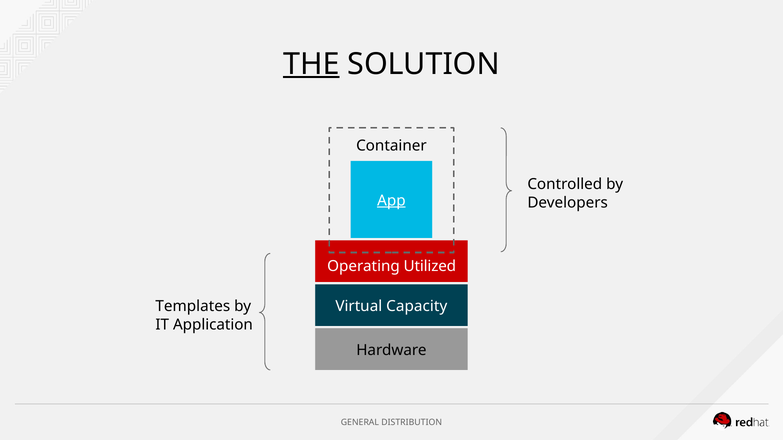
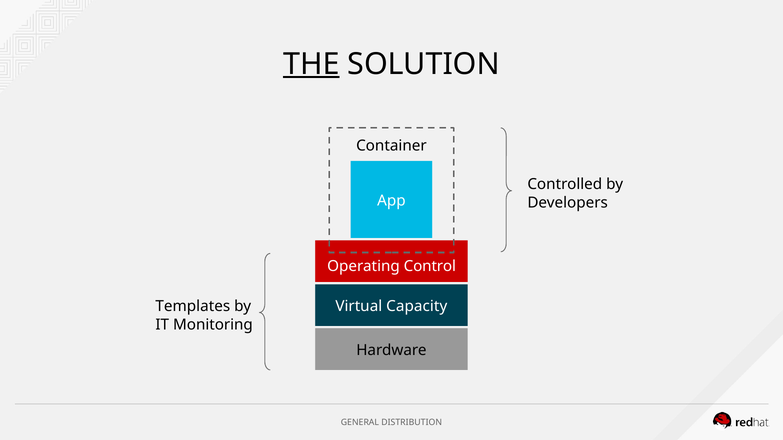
App underline: present -> none (391, 201)
Utilized: Utilized -> Control (430, 266)
Application: Application -> Monitoring (213, 325)
